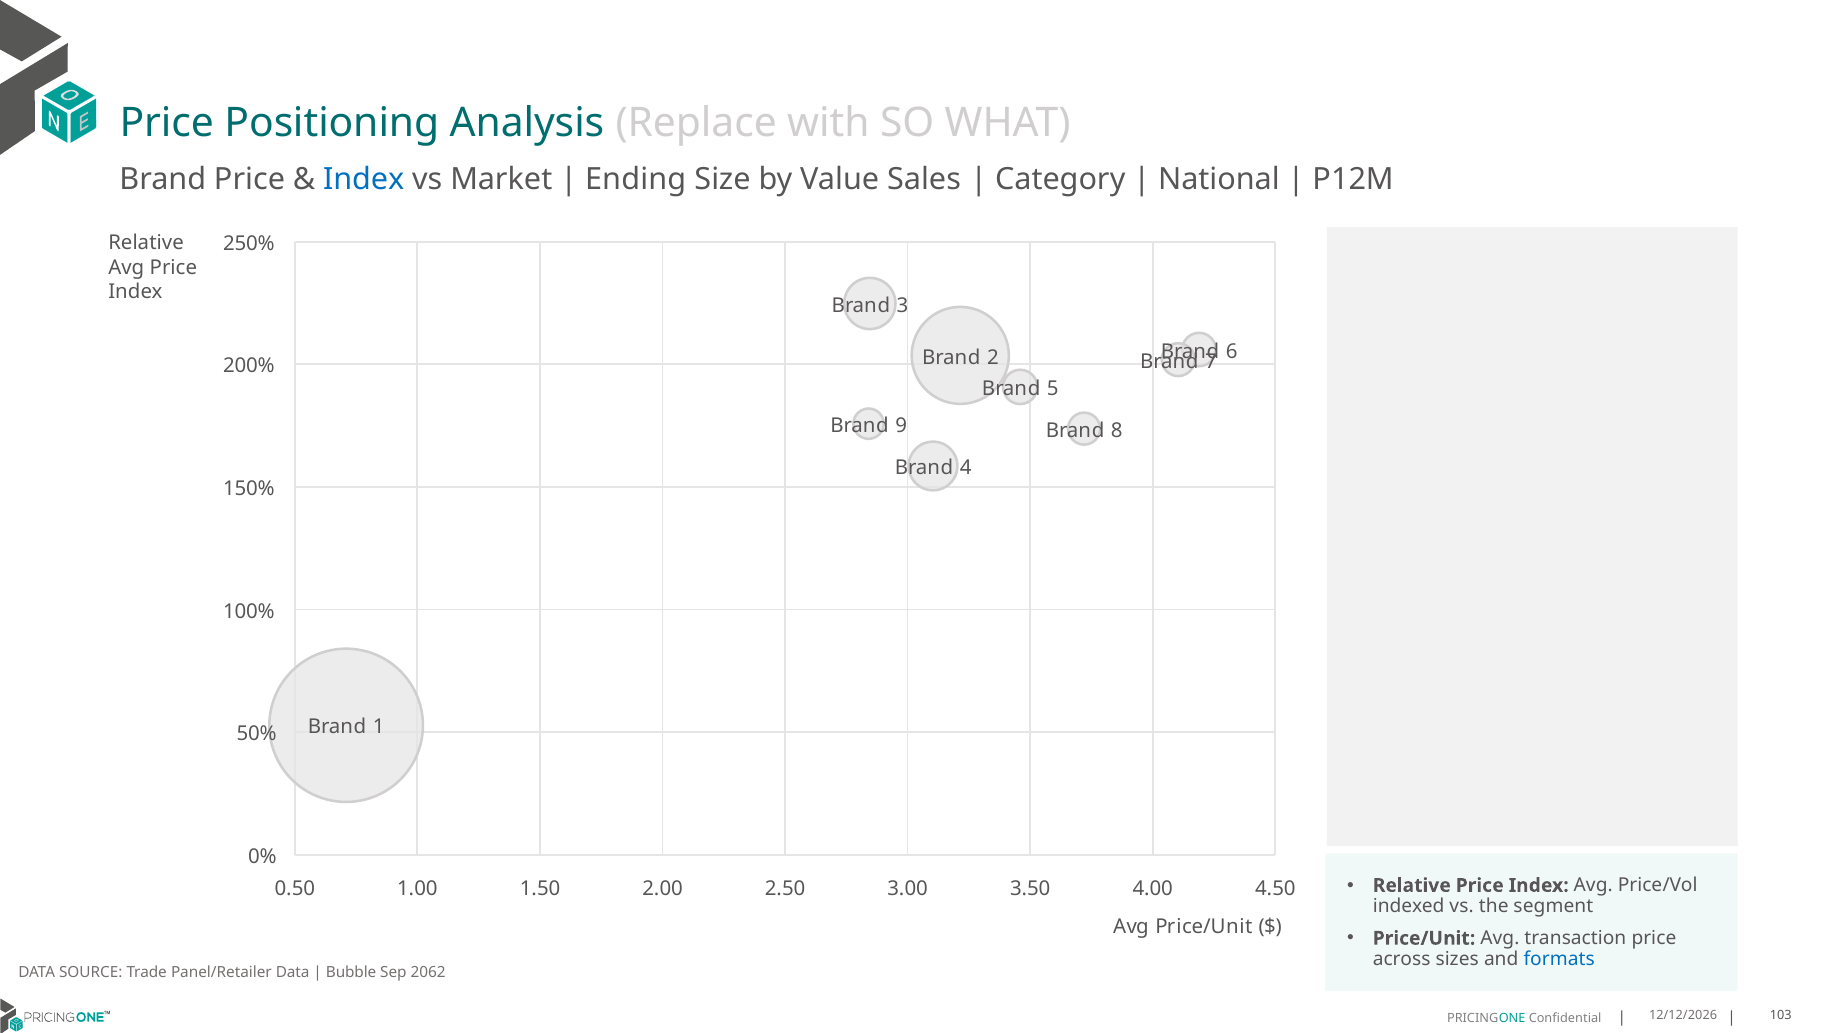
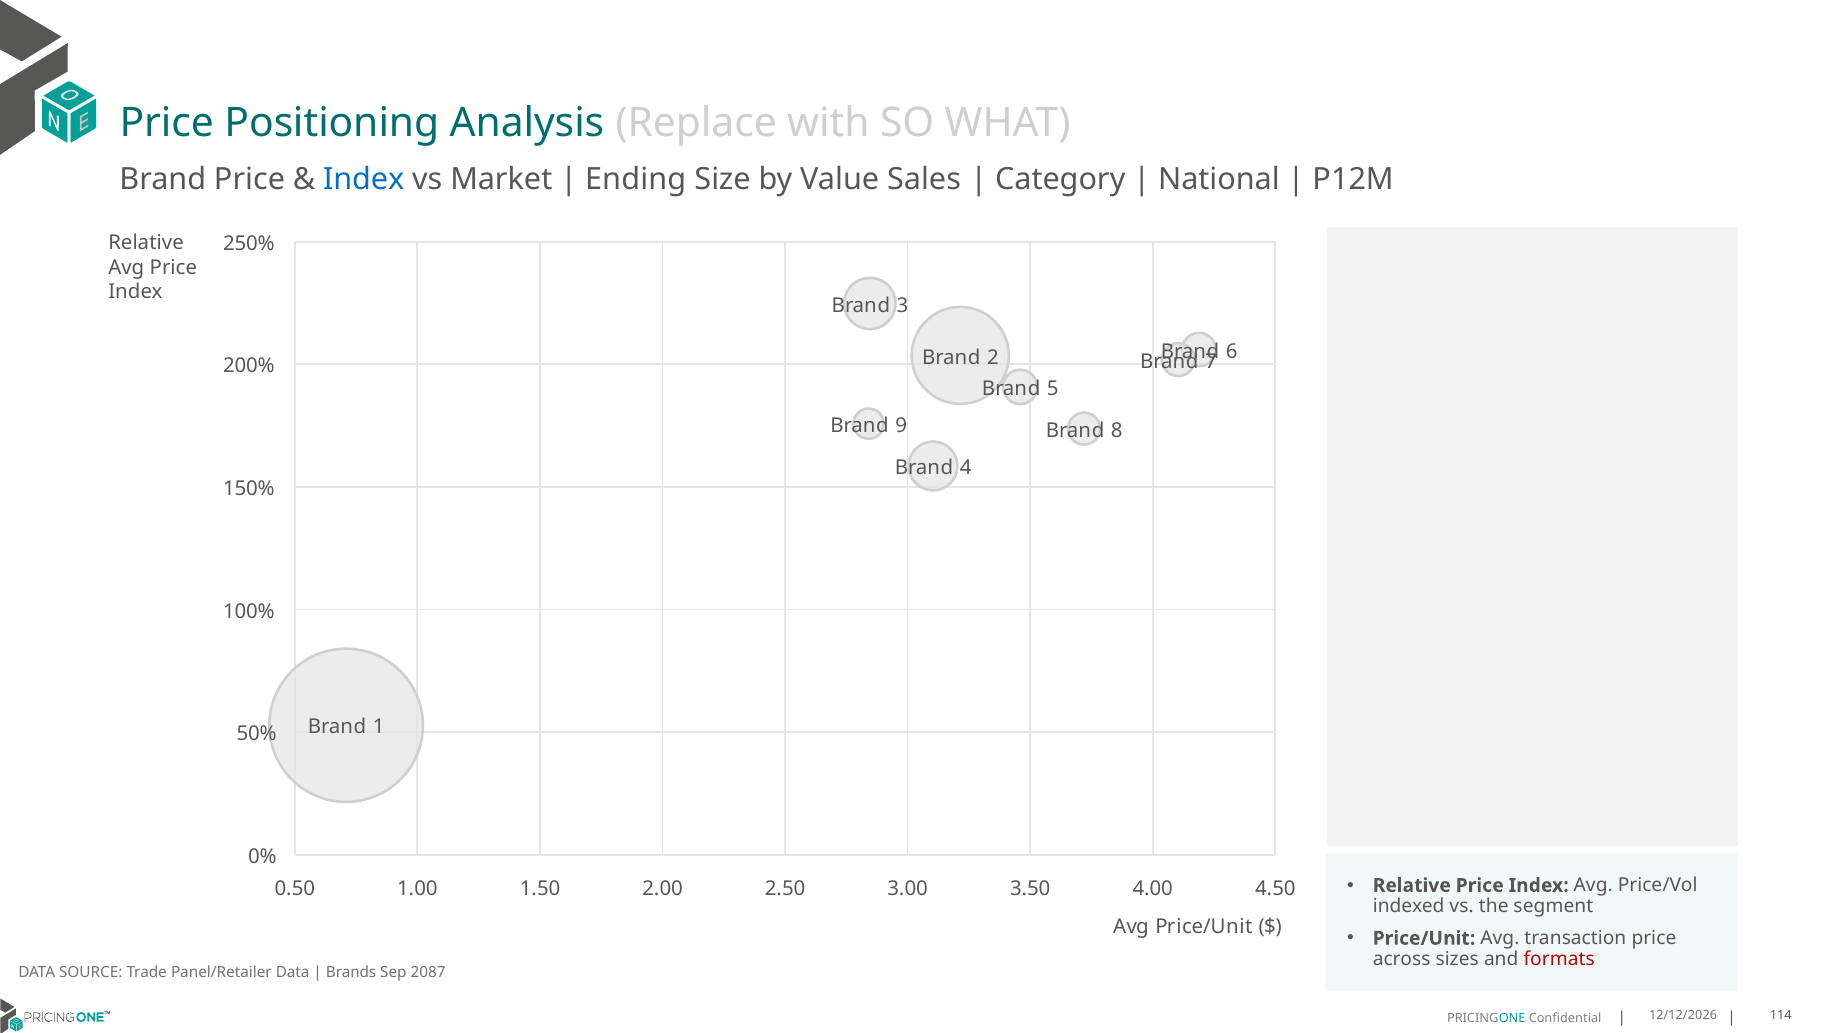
formats colour: blue -> red (1559, 959)
Bubble: Bubble -> Brands (351, 973)
2062: 2062 -> 2087 (428, 973)
103: 103 -> 114 (1781, 1016)
